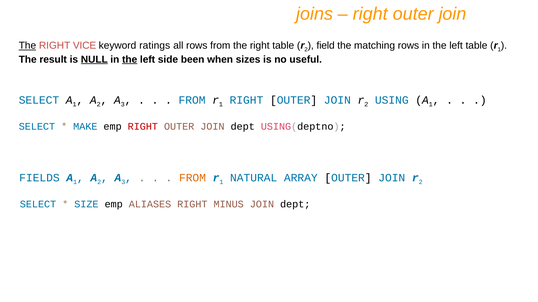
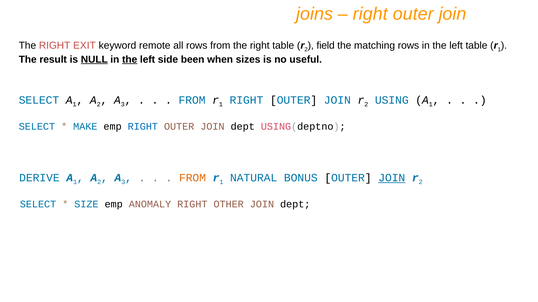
The underline: present -> none (27, 46)
VICE: VICE -> EXIT (84, 46)
ratings: ratings -> remote (155, 46)
RIGHT colour: red -> blue (143, 127)
FIELDS: FIELDS -> DERIVE (39, 178)
ARRAY: ARRAY -> BONUS (301, 178)
JOIN underline: none -> present (392, 178)
ALIASES: ALIASES -> ANOMALY (150, 205)
MINUS: MINUS -> OTHER (229, 205)
